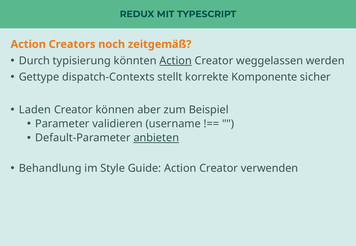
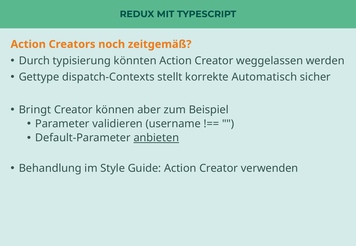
Action underline: present -> none (176, 61)
Komponente: Komponente -> Automatisch (264, 77)
Laden: Laden -> Bringt (35, 110)
